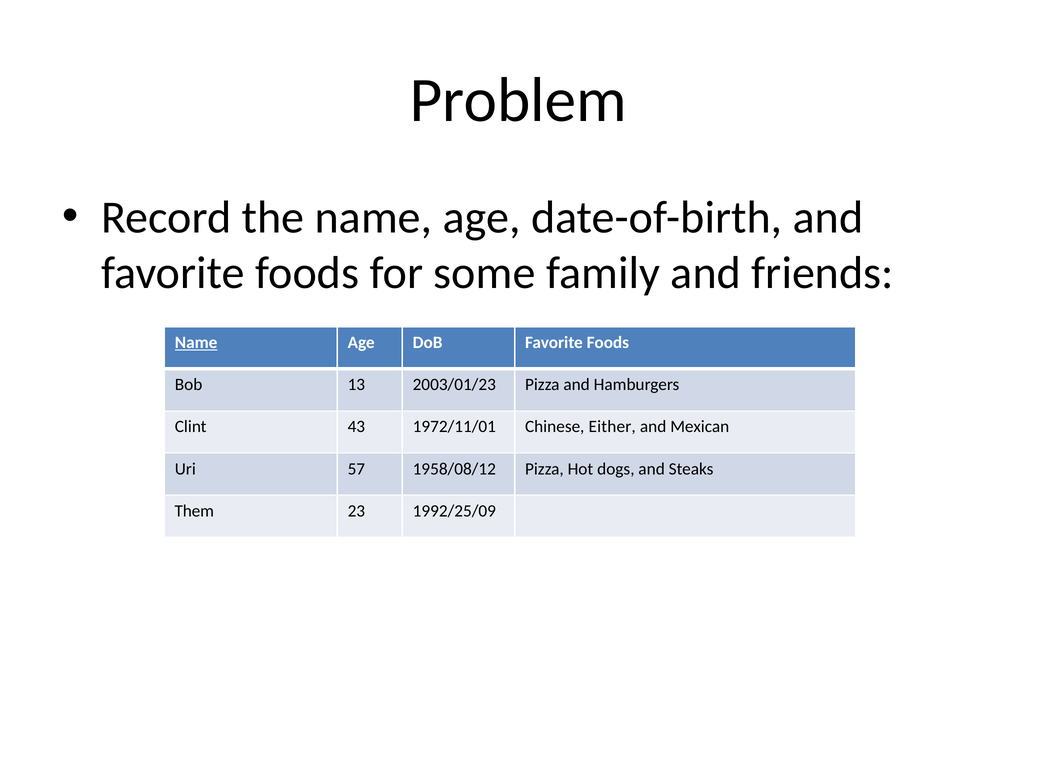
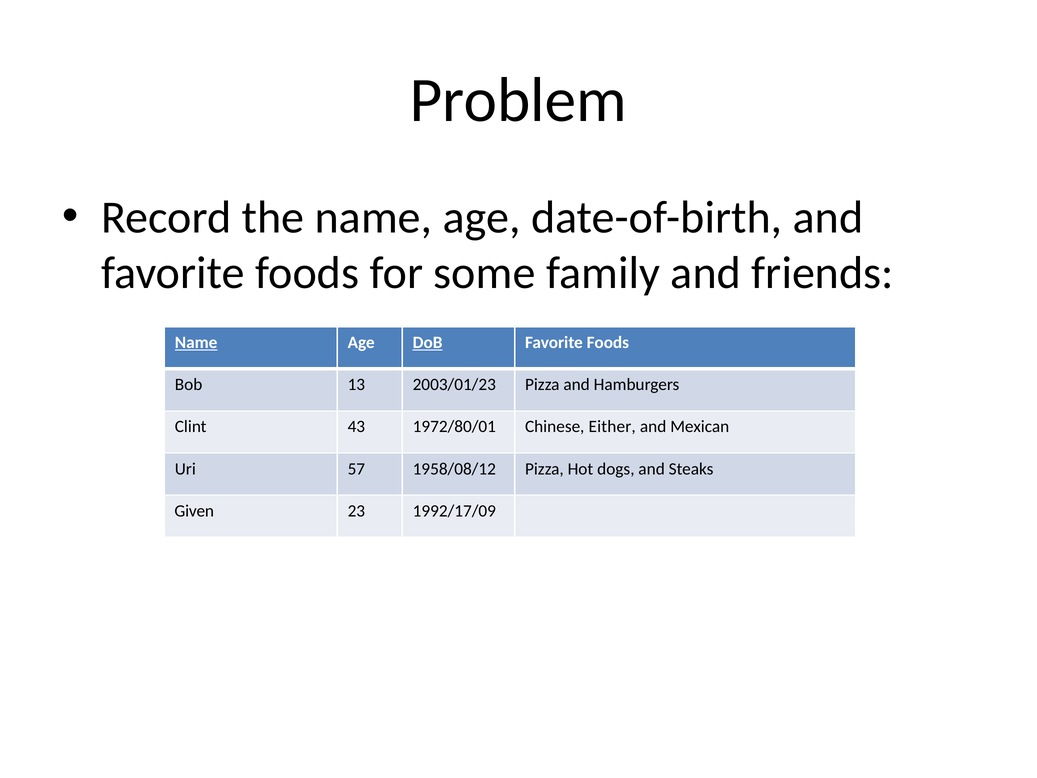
DoB underline: none -> present (428, 343)
1972/11/01: 1972/11/01 -> 1972/80/01 (454, 427)
Them: Them -> Given (194, 511)
1992/25/09: 1992/25/09 -> 1992/17/09 (454, 511)
